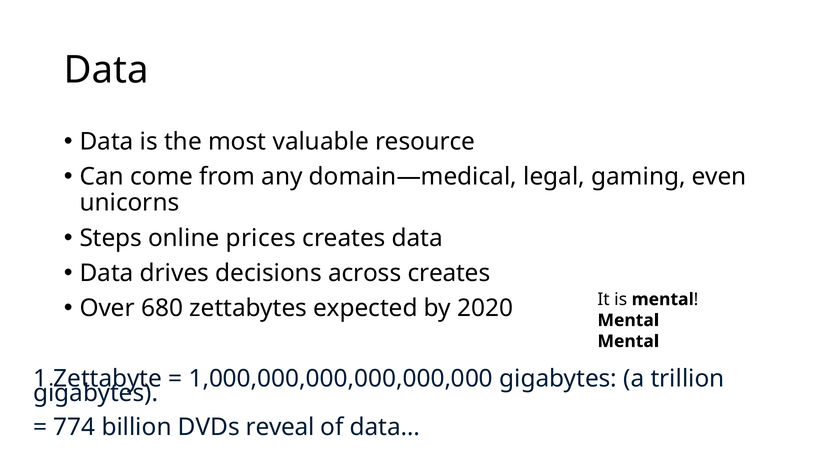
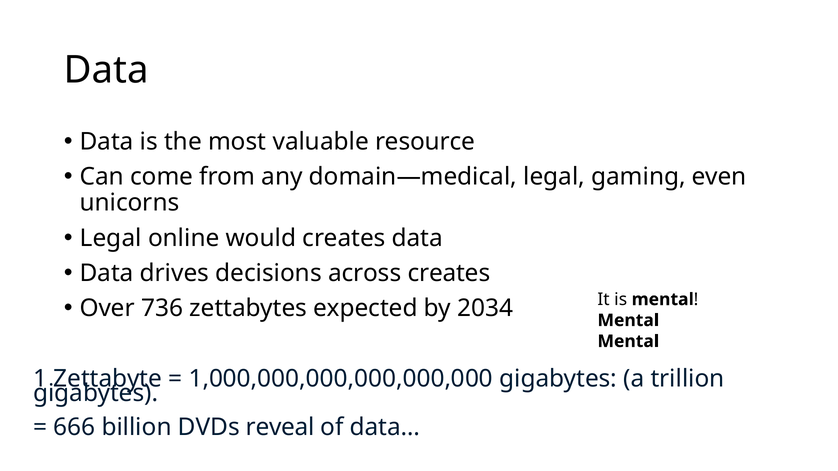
Steps: Steps -> Legal (111, 238)
prices: prices -> would (261, 238)
680: 680 -> 736 (162, 308)
2020: 2020 -> 2034 (485, 308)
774: 774 -> 666 (74, 427)
